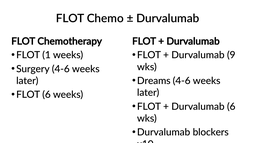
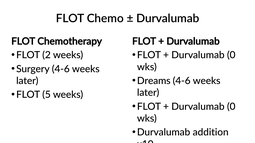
1: 1 -> 2 (47, 55)
9: 9 -> 0 (231, 55)
FLOT 6: 6 -> 5 (47, 95)
6: 6 -> 0 (231, 107)
blockers: blockers -> addition (211, 133)
